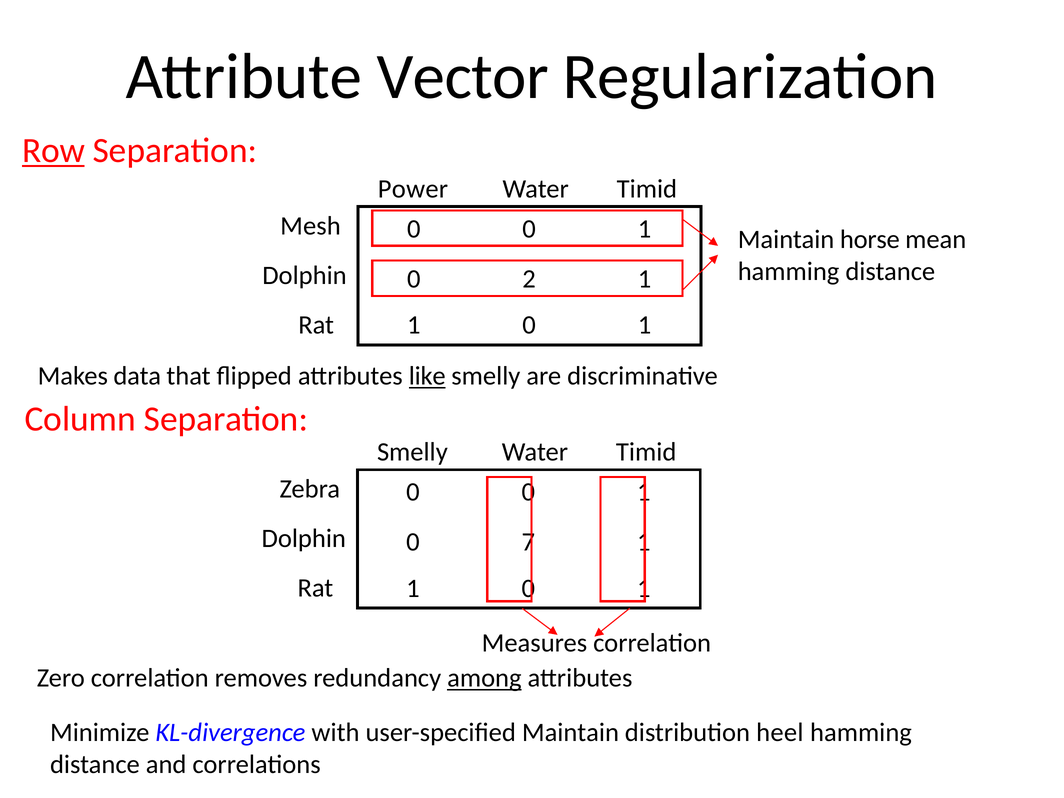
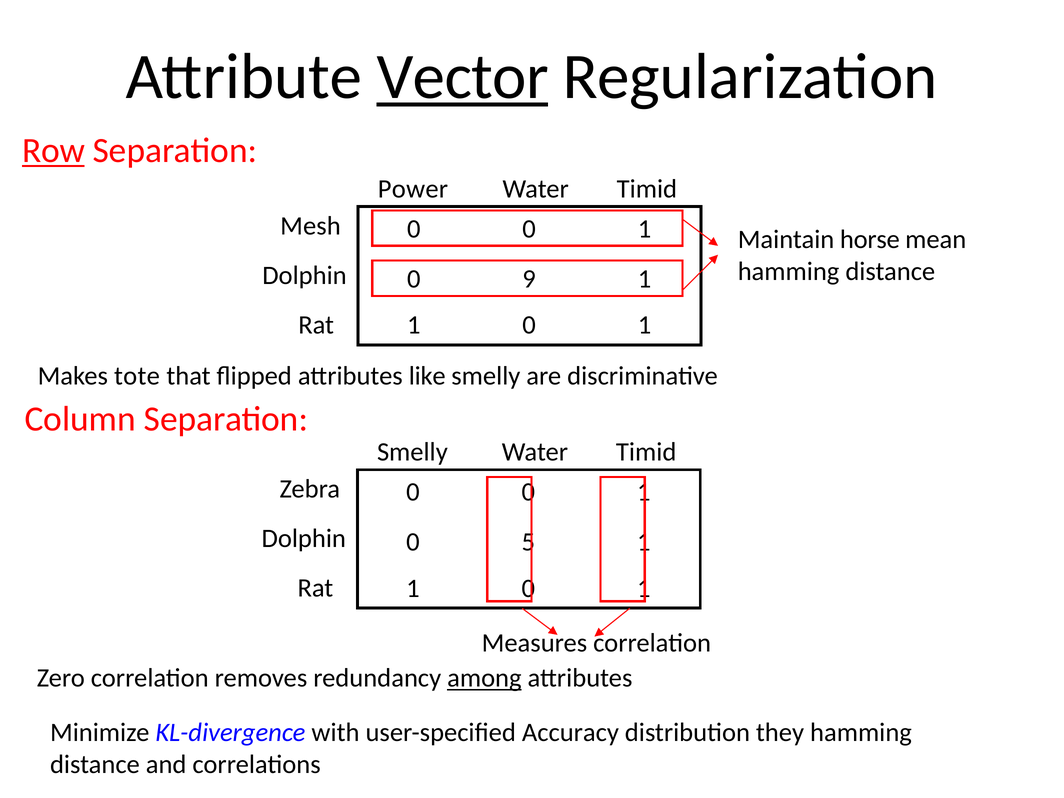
Vector underline: none -> present (463, 77)
2: 2 -> 9 (529, 279)
data: data -> tote (137, 376)
like underline: present -> none (427, 376)
7: 7 -> 5 (528, 542)
user-specified Maintain: Maintain -> Accuracy (570, 732)
heel: heel -> they (780, 732)
